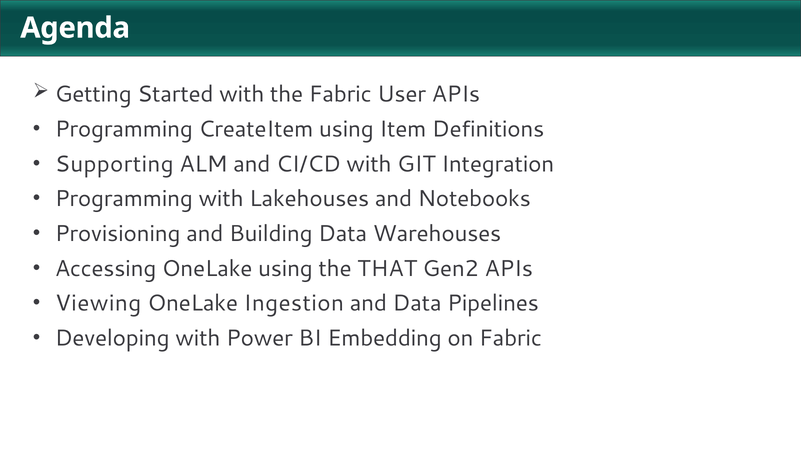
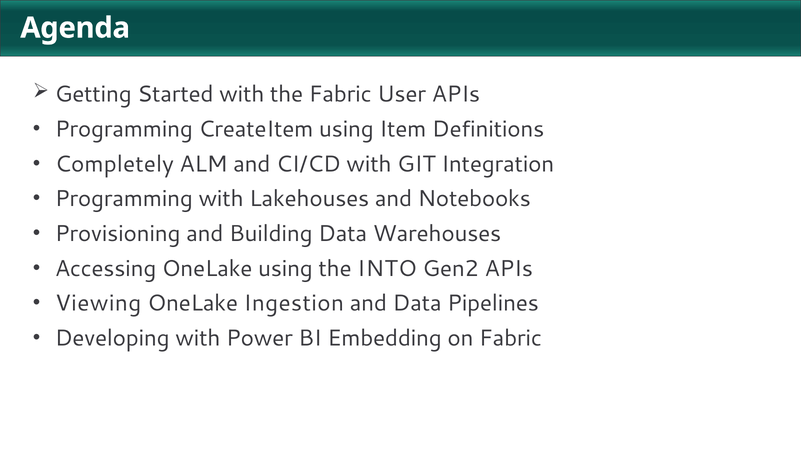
Supporting: Supporting -> Completely (114, 164)
THAT: THAT -> INTO (387, 269)
